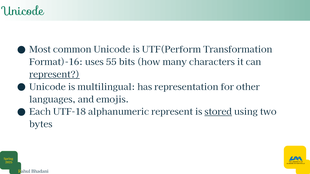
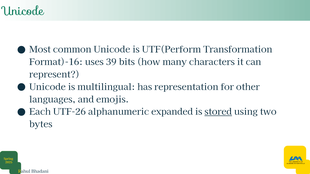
55: 55 -> 39 (111, 62)
represent underline: present -> none (54, 75)
UTF-18: UTF-18 -> UTF-26 (69, 112)
alphanumeric represent: represent -> expanded (172, 112)
